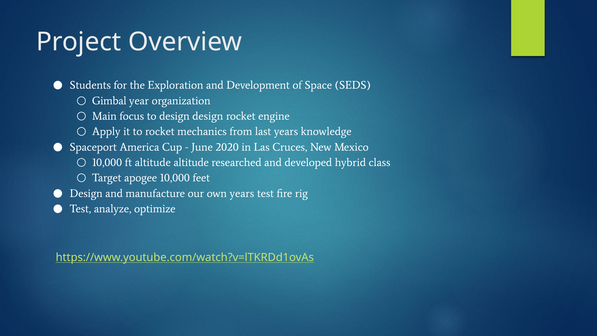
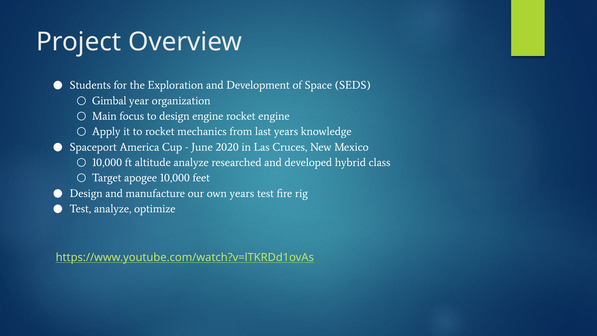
design design: design -> engine (208, 116)
altitude altitude: altitude -> analyze (191, 162)
